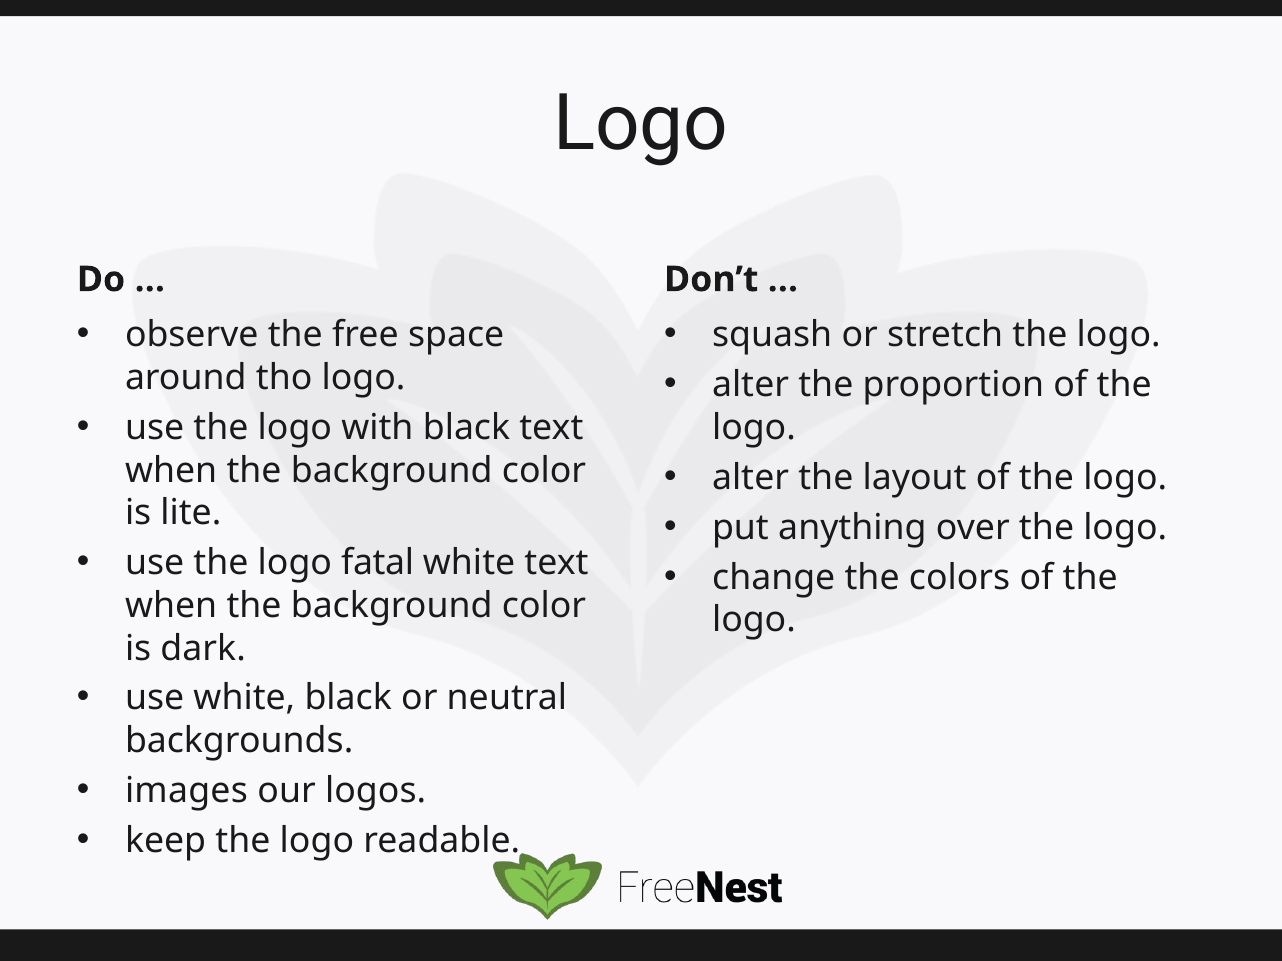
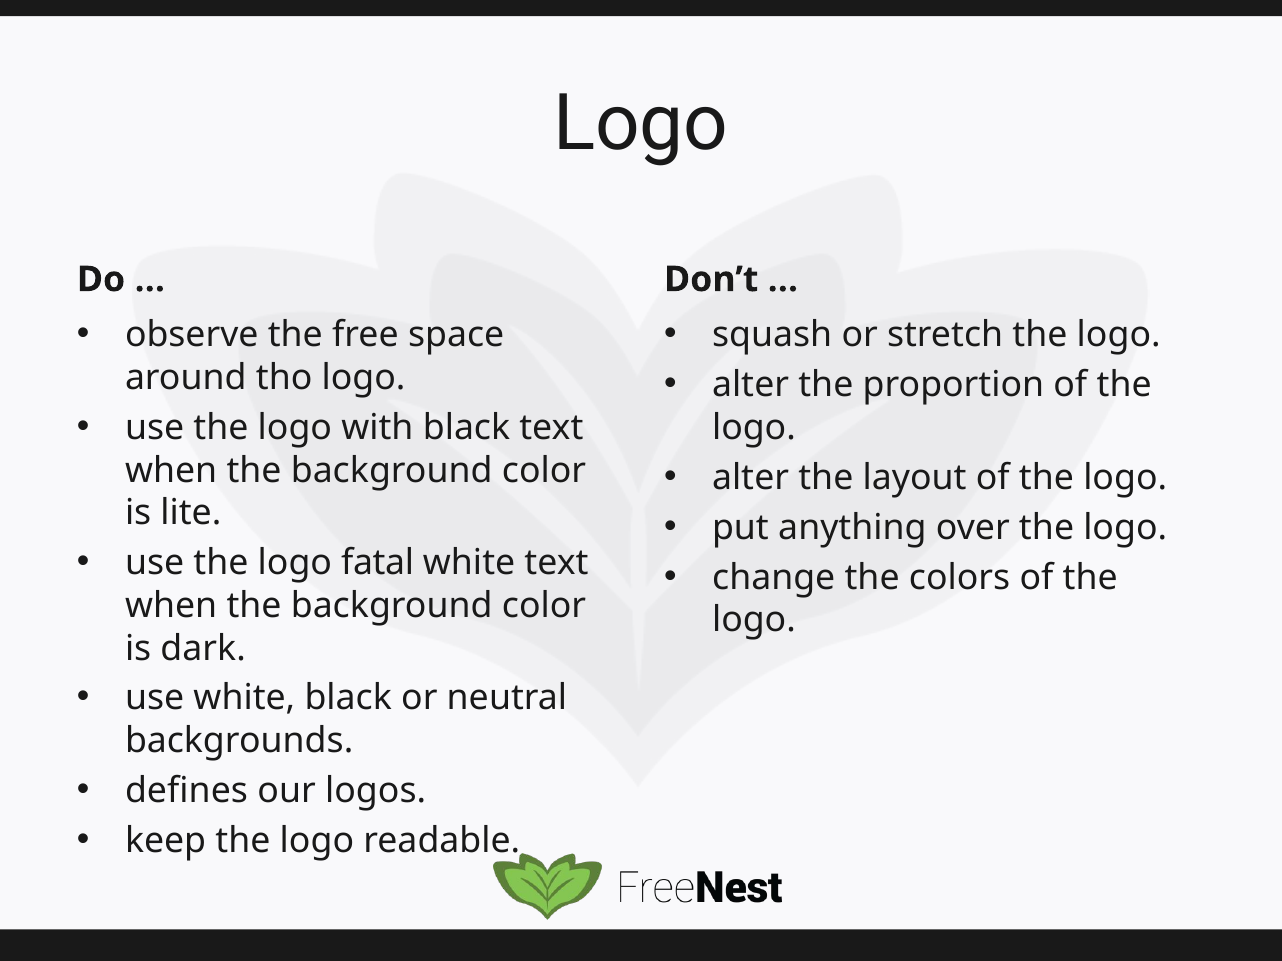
images: images -> defines (187, 791)
